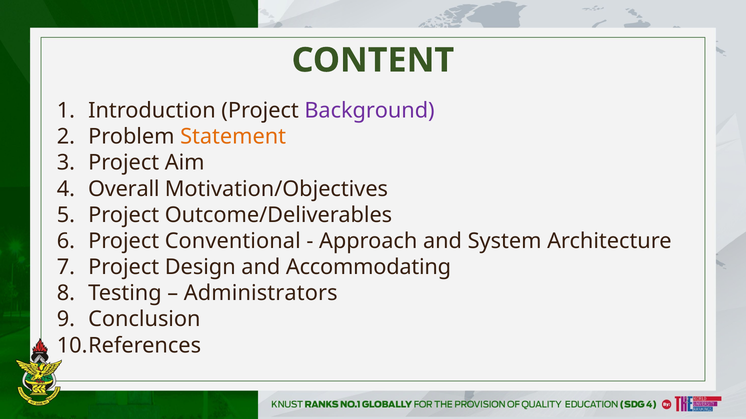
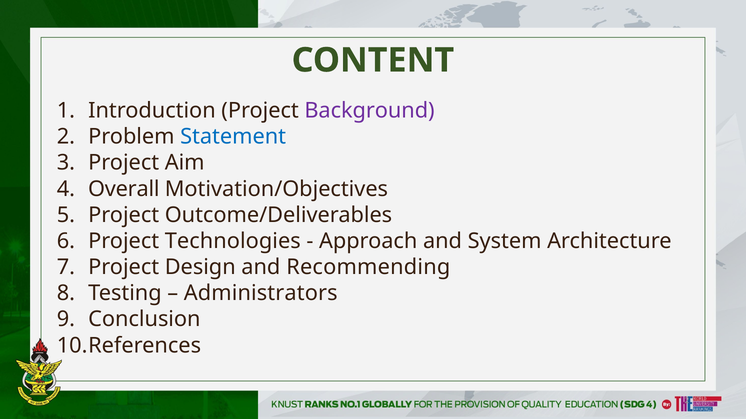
Statement colour: orange -> blue (233, 137)
Conventional: Conventional -> Technologies (233, 241)
Accommodating: Accommodating -> Recommending (368, 267)
